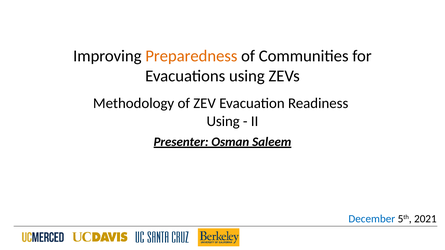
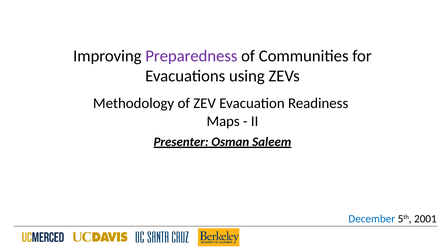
Preparedness colour: orange -> purple (191, 56)
Using: Using -> Maps (223, 121)
2021: 2021 -> 2001 (425, 219)
